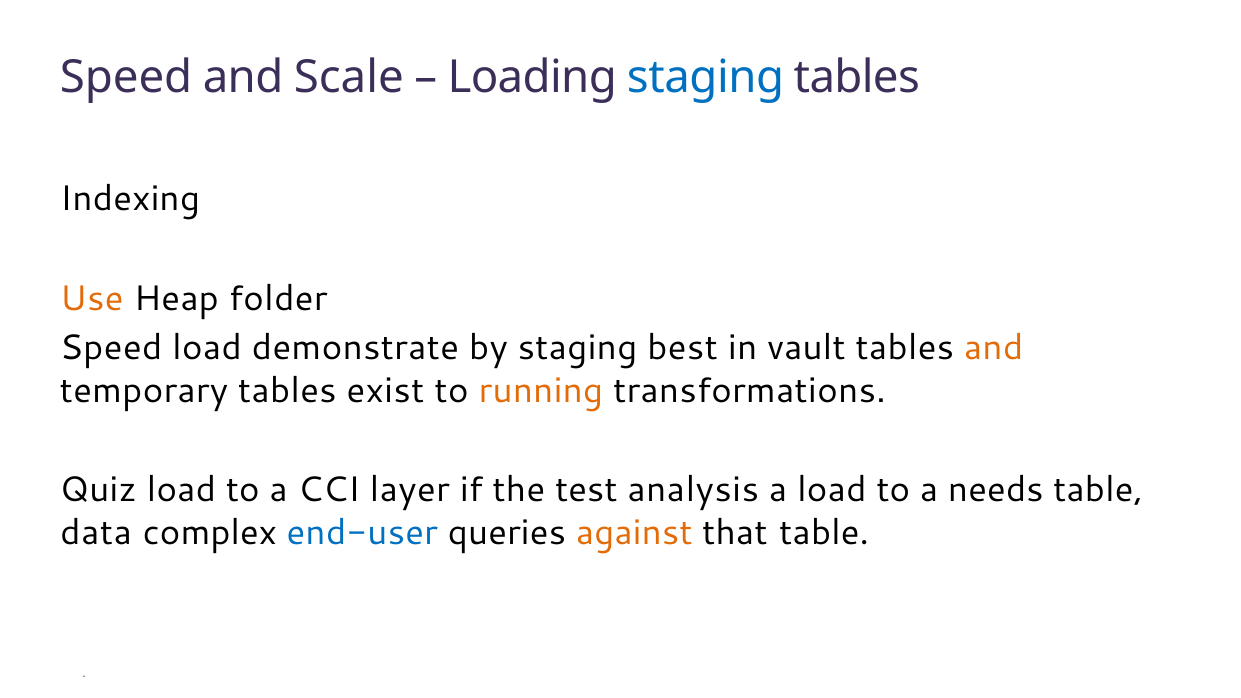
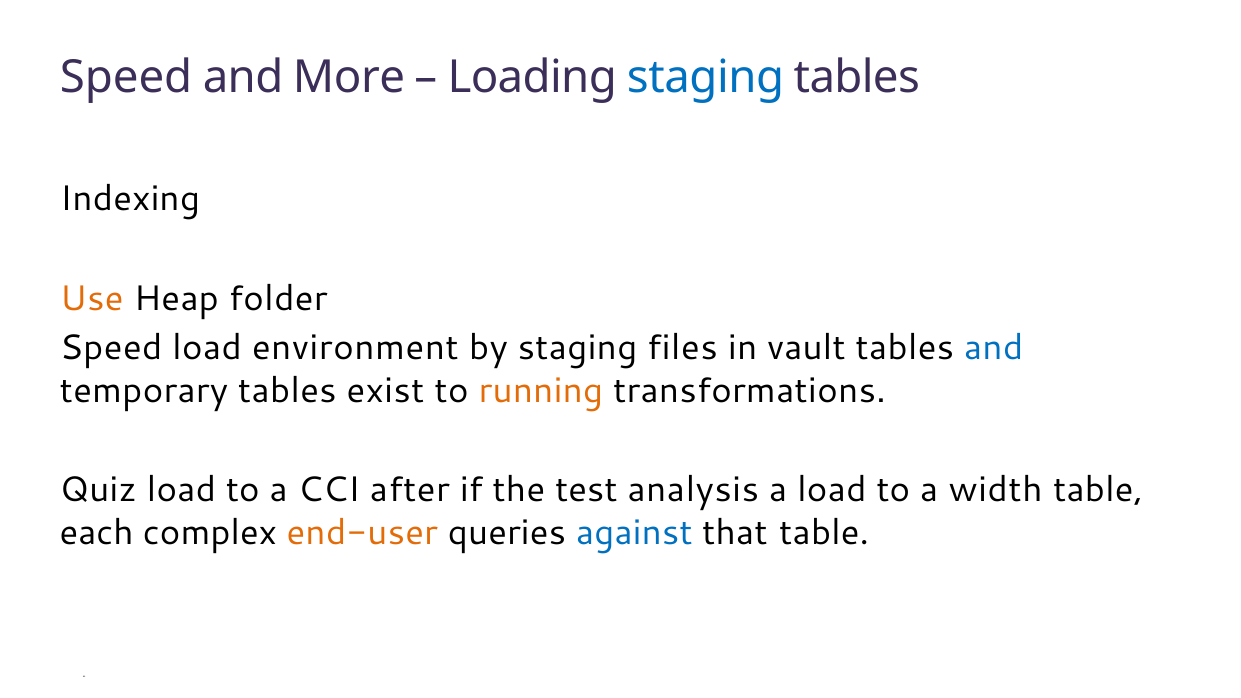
Scale: Scale -> More (349, 77)
demonstrate: demonstrate -> environment (355, 348)
best: best -> files (682, 348)
and colour: orange -> blue (994, 348)
layer: layer -> after (410, 490)
needs: needs -> width (996, 490)
data: data -> each (97, 533)
end-user colour: blue -> orange (362, 533)
against colour: orange -> blue (634, 533)
